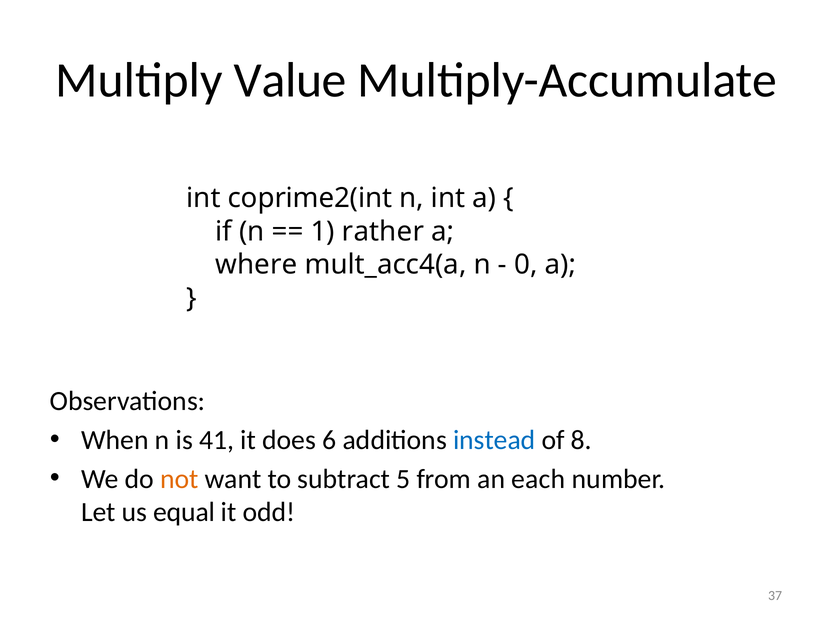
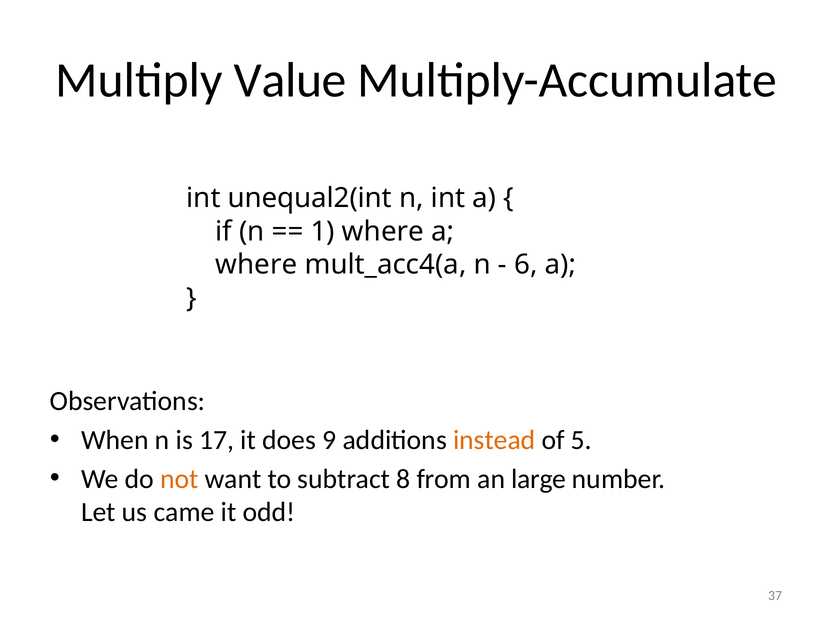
coprime2(int: coprime2(int -> unequal2(int (310, 198)
1 rather: rather -> where (383, 231)
0: 0 -> 6 (526, 265)
41: 41 -> 17 (217, 440)
6: 6 -> 9 (329, 440)
instead colour: blue -> orange (494, 440)
8: 8 -> 5 (581, 440)
5: 5 -> 8 (403, 479)
each: each -> large (539, 479)
equal: equal -> came (184, 512)
